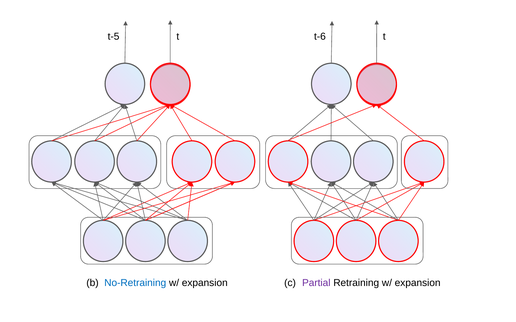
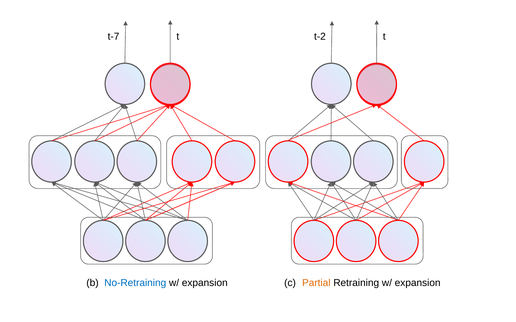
t-5: t-5 -> t-7 (114, 37)
t-6: t-6 -> t-2 (320, 37)
Partial colour: purple -> orange (316, 283)
